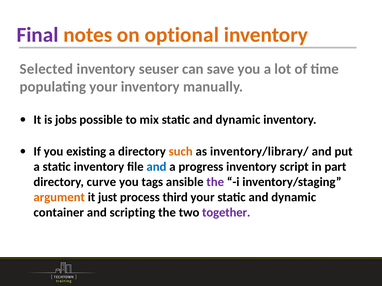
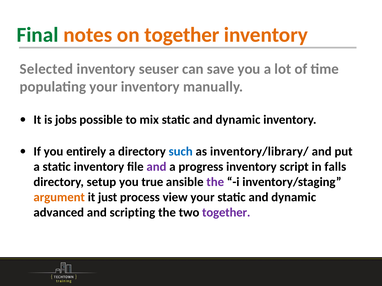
Final colour: purple -> green (38, 35)
on optional: optional -> together (182, 35)
existing: existing -> entirely (86, 152)
such colour: orange -> blue (181, 152)
and colour: blue -> purple (156, 167)
part: part -> falls (335, 167)
curve: curve -> setup (101, 182)
tags: tags -> true (152, 182)
third: third -> view (175, 197)
container: container -> advanced (59, 213)
